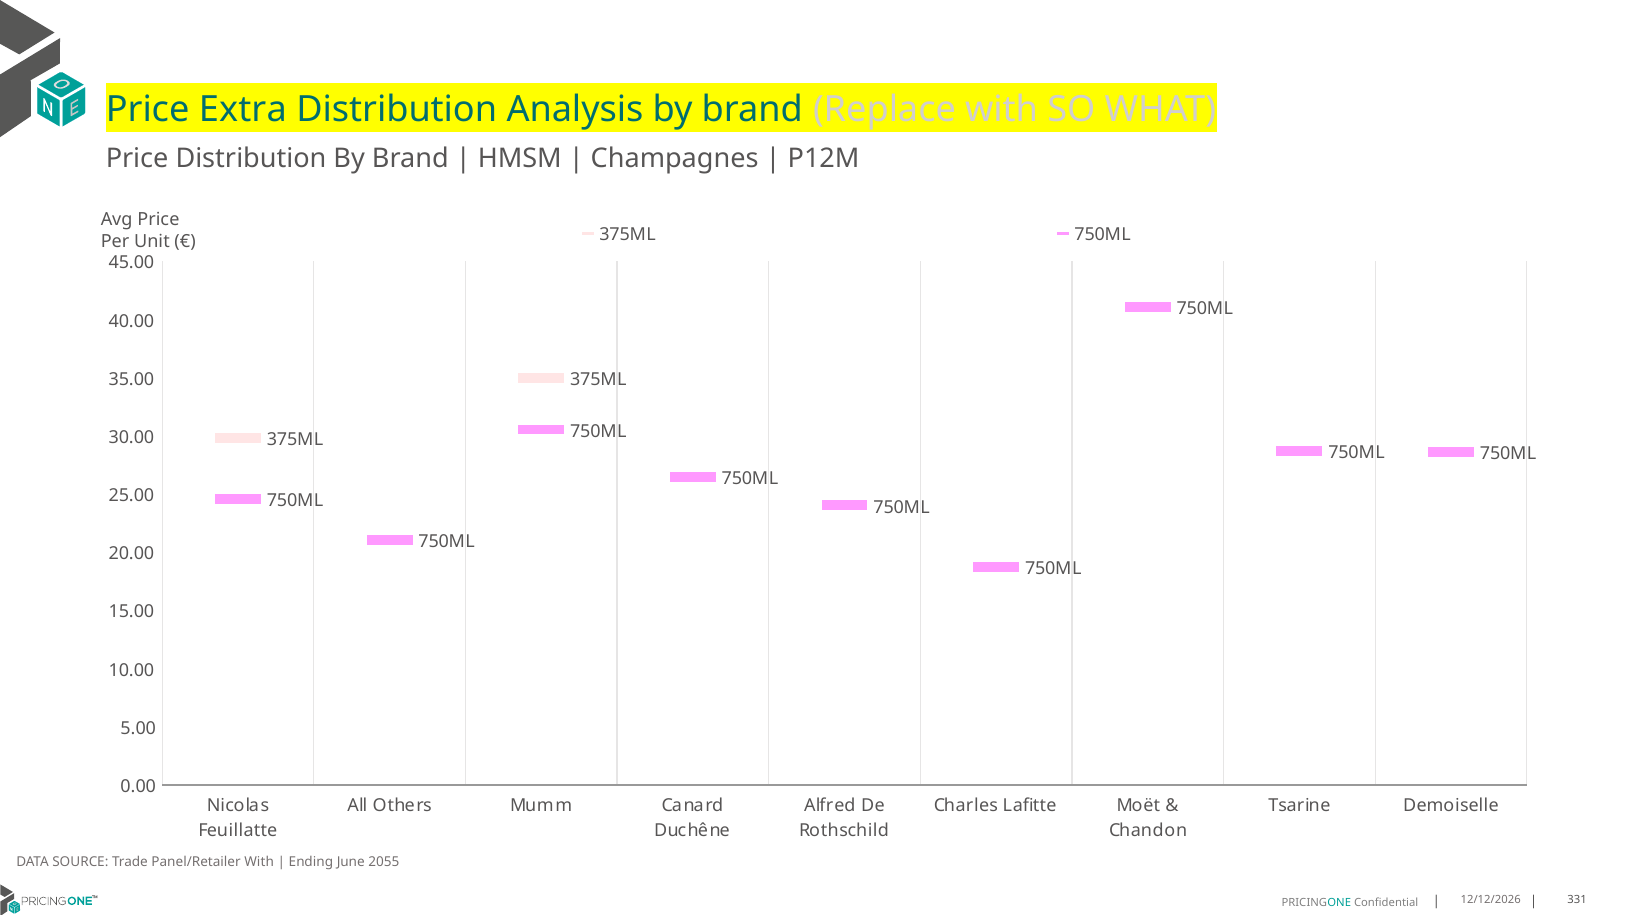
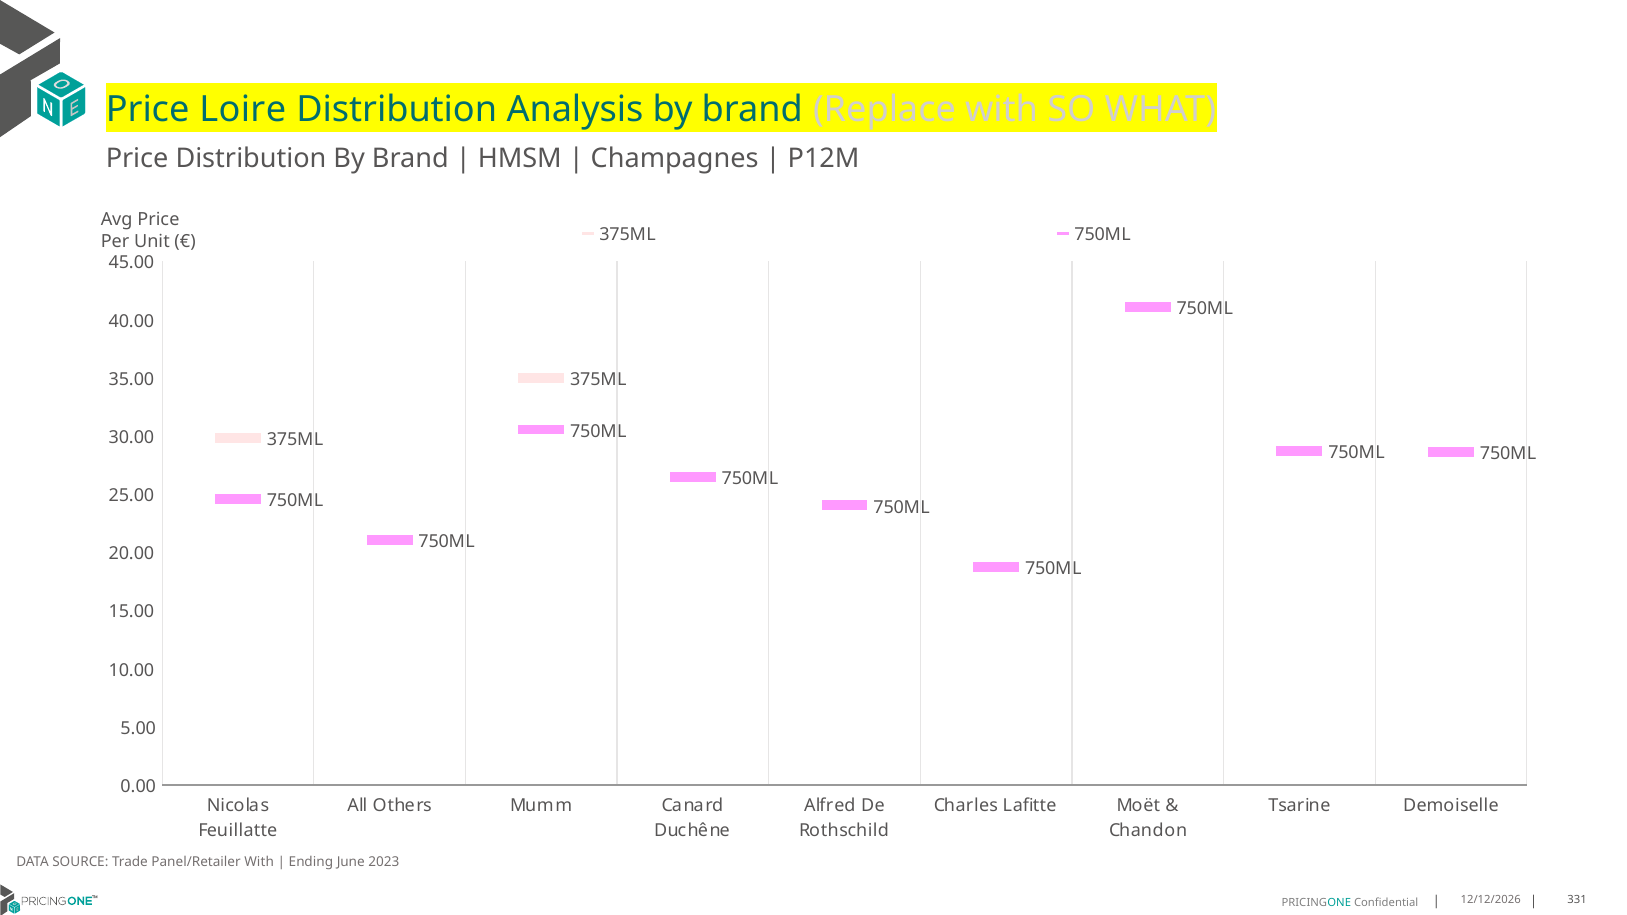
Extra: Extra -> Loire (243, 109)
2055: 2055 -> 2023 (384, 862)
